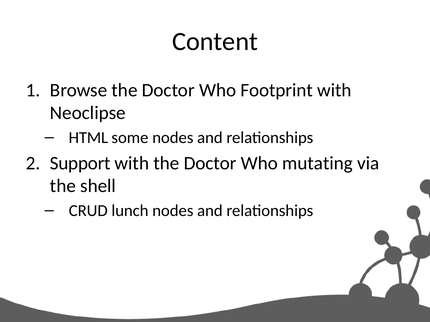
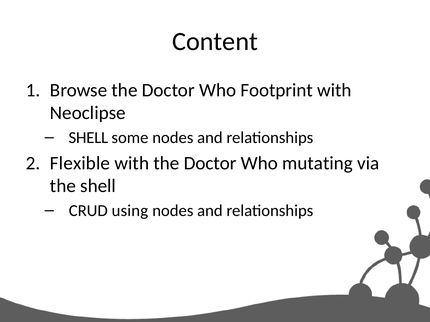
HTML: HTML -> SHELL (88, 138)
Support: Support -> Flexible (80, 163)
lunch: lunch -> using (130, 211)
